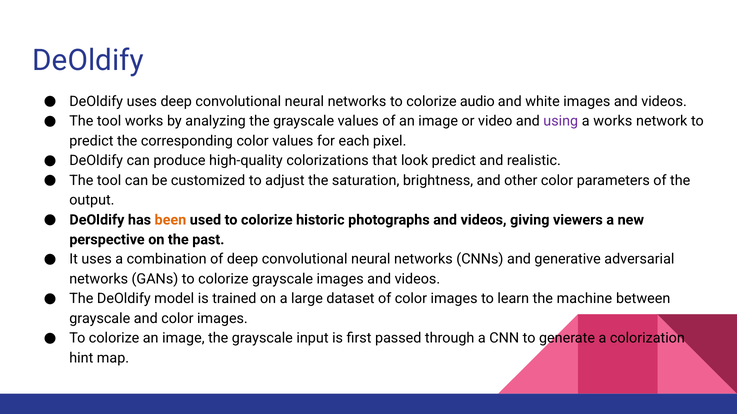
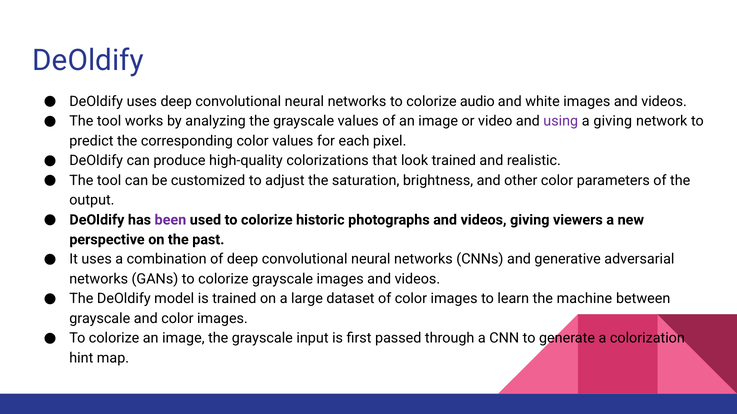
a works: works -> giving (613, 121)
look predict: predict -> trained (454, 161)
been colour: orange -> purple (170, 220)
